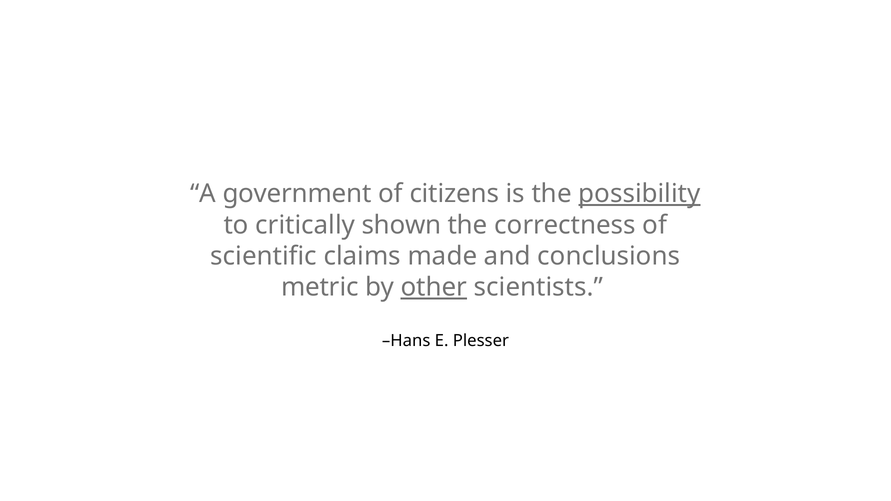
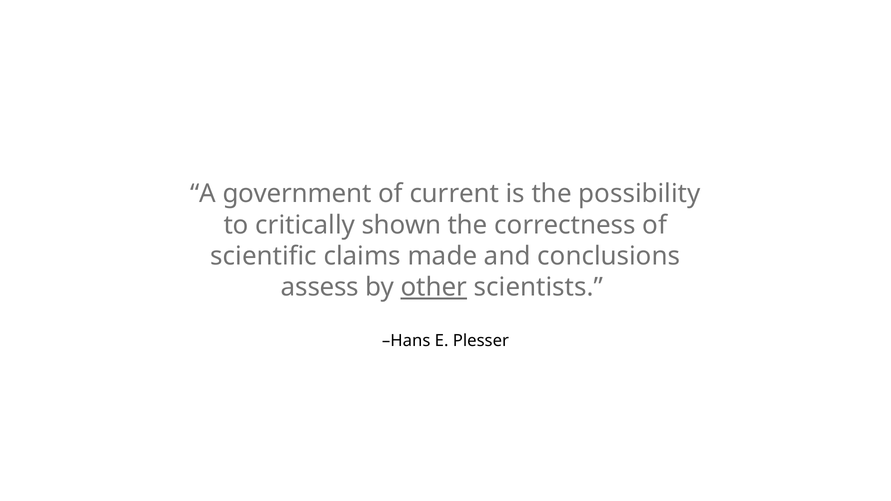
citizens: citizens -> current (454, 194)
possibility underline: present -> none (639, 194)
metric: metric -> assess (320, 287)
